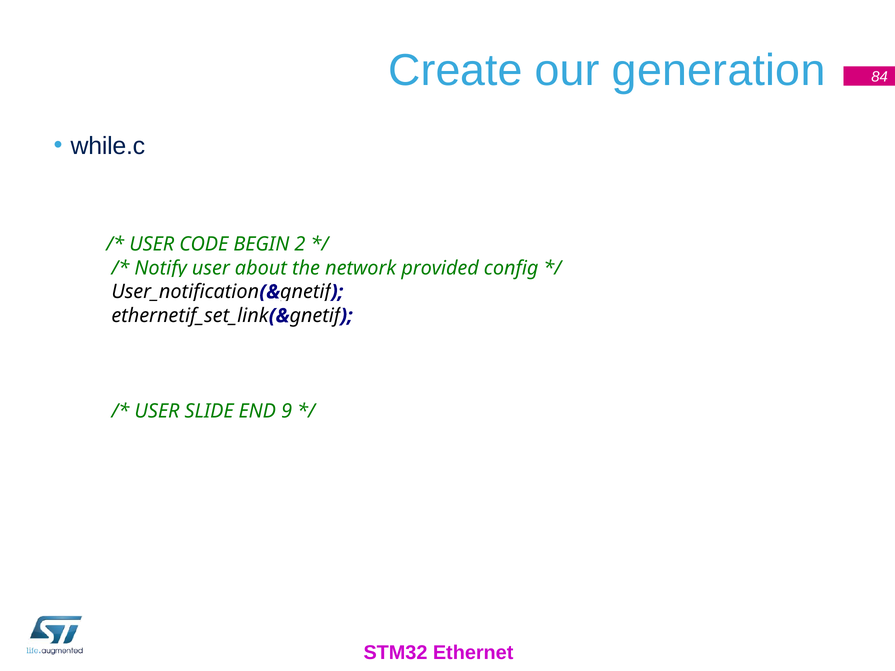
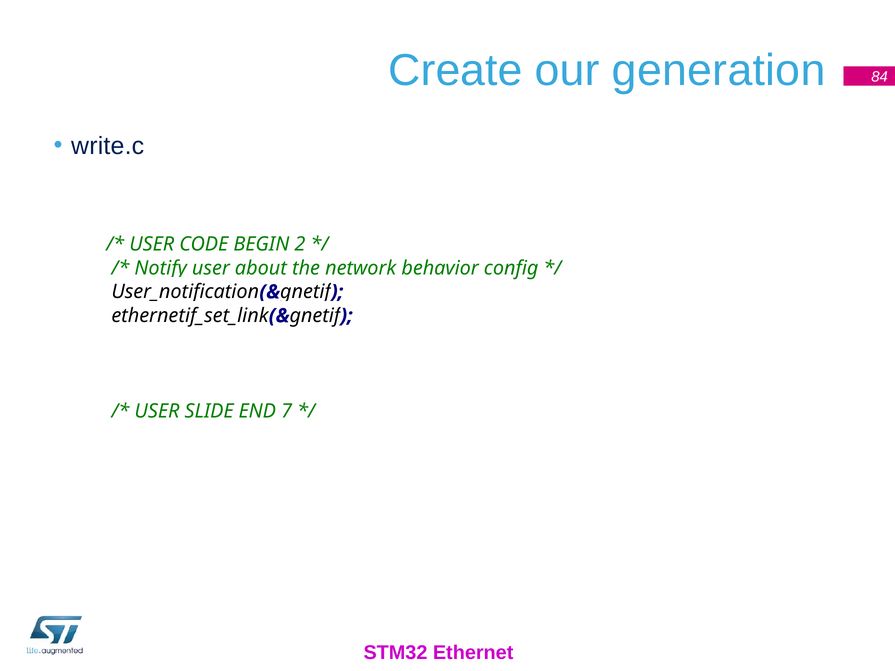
while.c: while.c -> write.c (108, 146)
provided: provided -> behavior (440, 268)
9: 9 -> 7 (287, 411)
